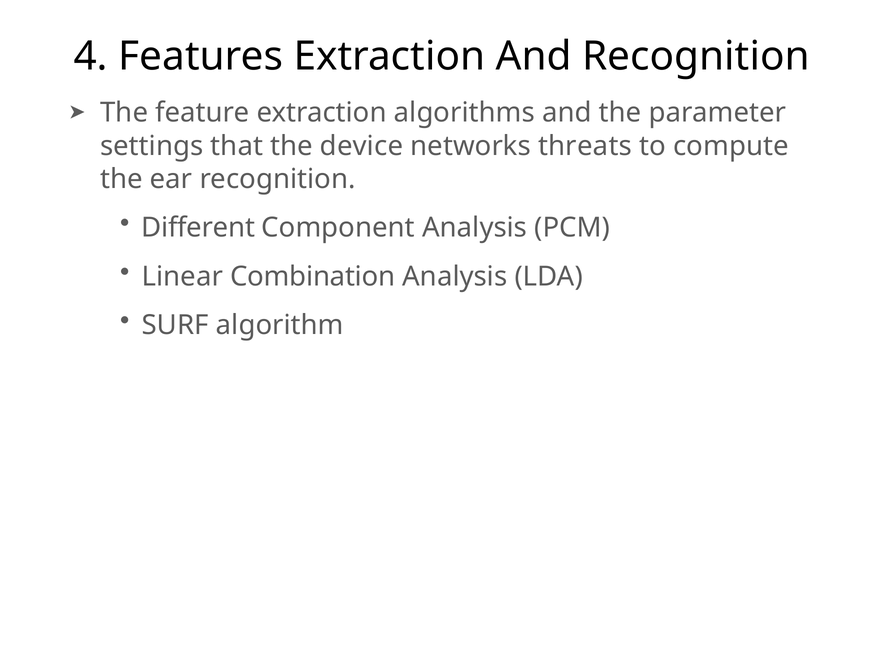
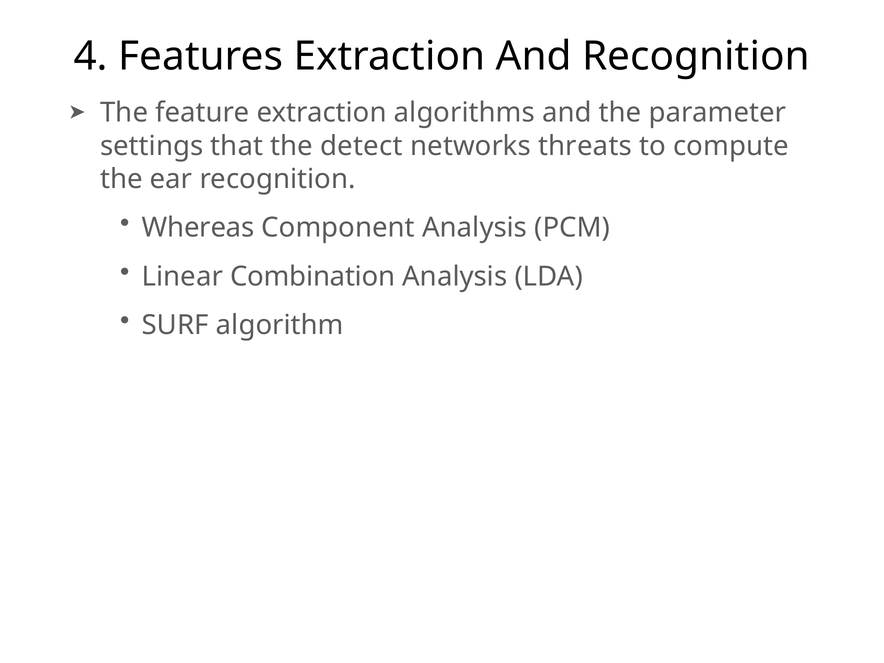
device: device -> detect (361, 146)
Different: Different -> Whereas (198, 228)
